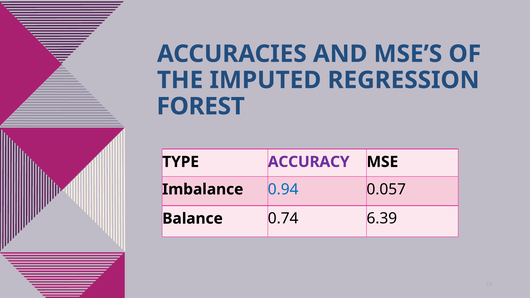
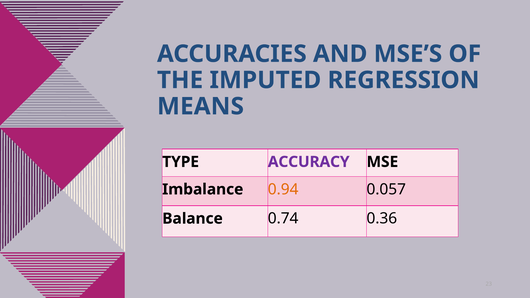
FOREST: FOREST -> MEANS (200, 106)
0.94 colour: blue -> orange (283, 189)
6.39: 6.39 -> 0.36 (382, 219)
